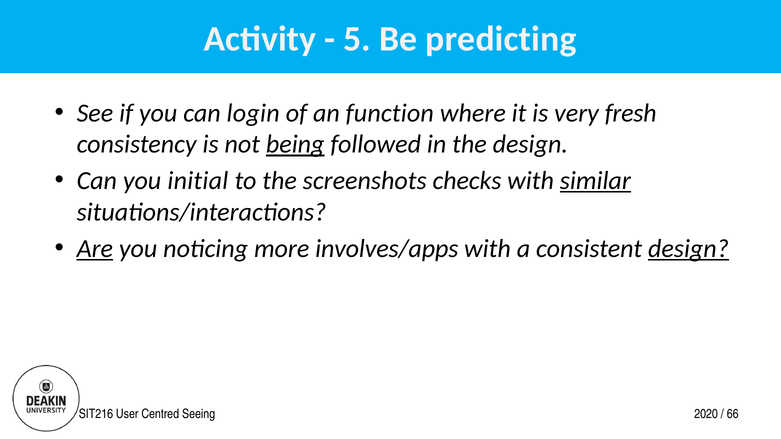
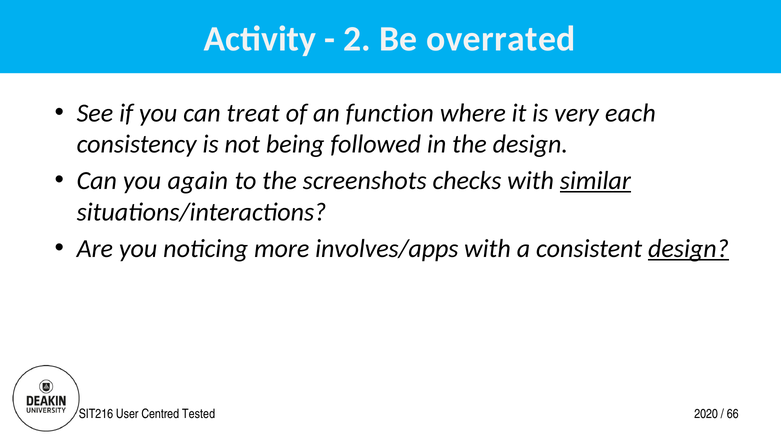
5: 5 -> 2 (357, 39)
predicting: predicting -> overrated (501, 39)
login: login -> treat (253, 113)
fresh: fresh -> each (630, 113)
being underline: present -> none (295, 144)
initial: initial -> again (198, 181)
Are underline: present -> none (95, 249)
Seeing: Seeing -> Tested (199, 414)
